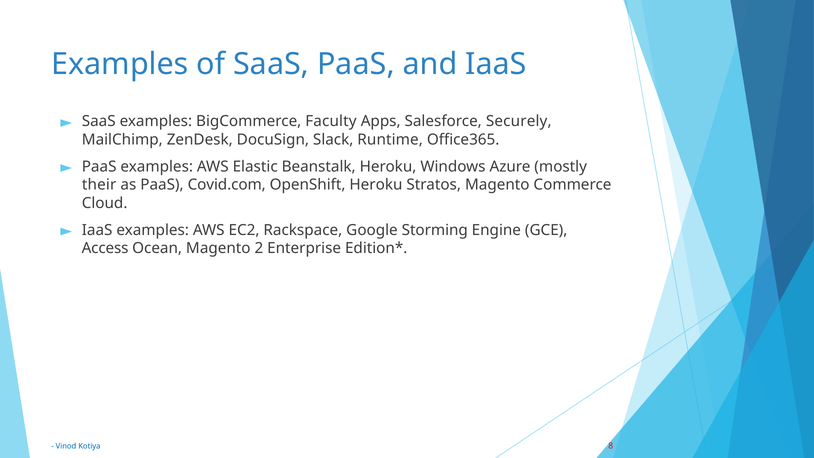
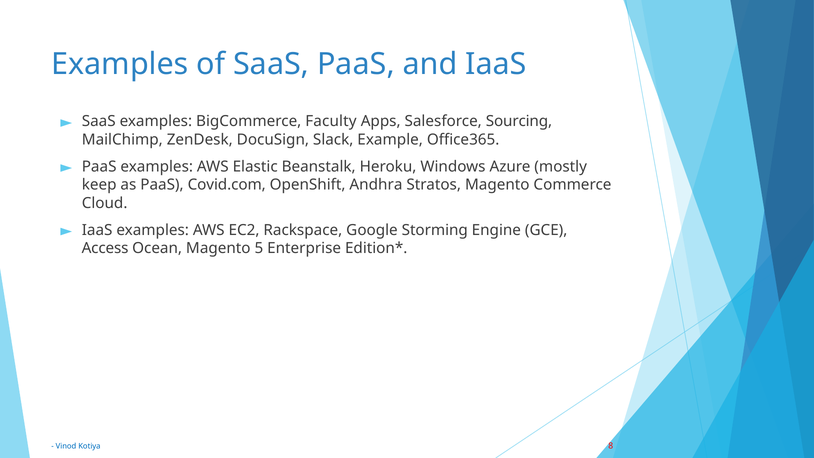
Securely: Securely -> Sourcing (519, 121)
Runtime: Runtime -> Example (390, 140)
their: their -> keep (99, 185)
OpenShift Heroku: Heroku -> Andhra (376, 185)
2: 2 -> 5 (259, 248)
